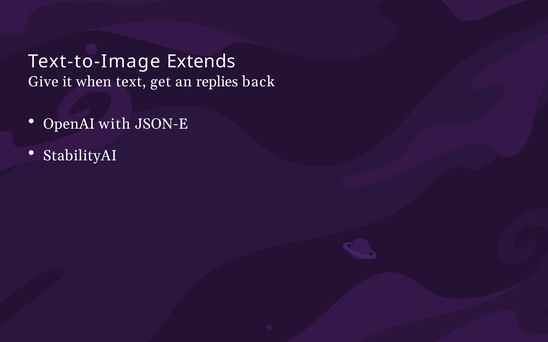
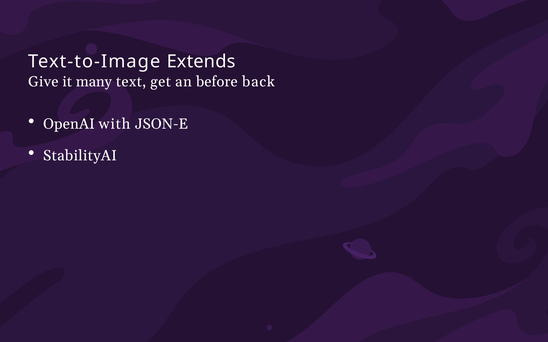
when: when -> many (94, 82)
replies: replies -> before (217, 82)
